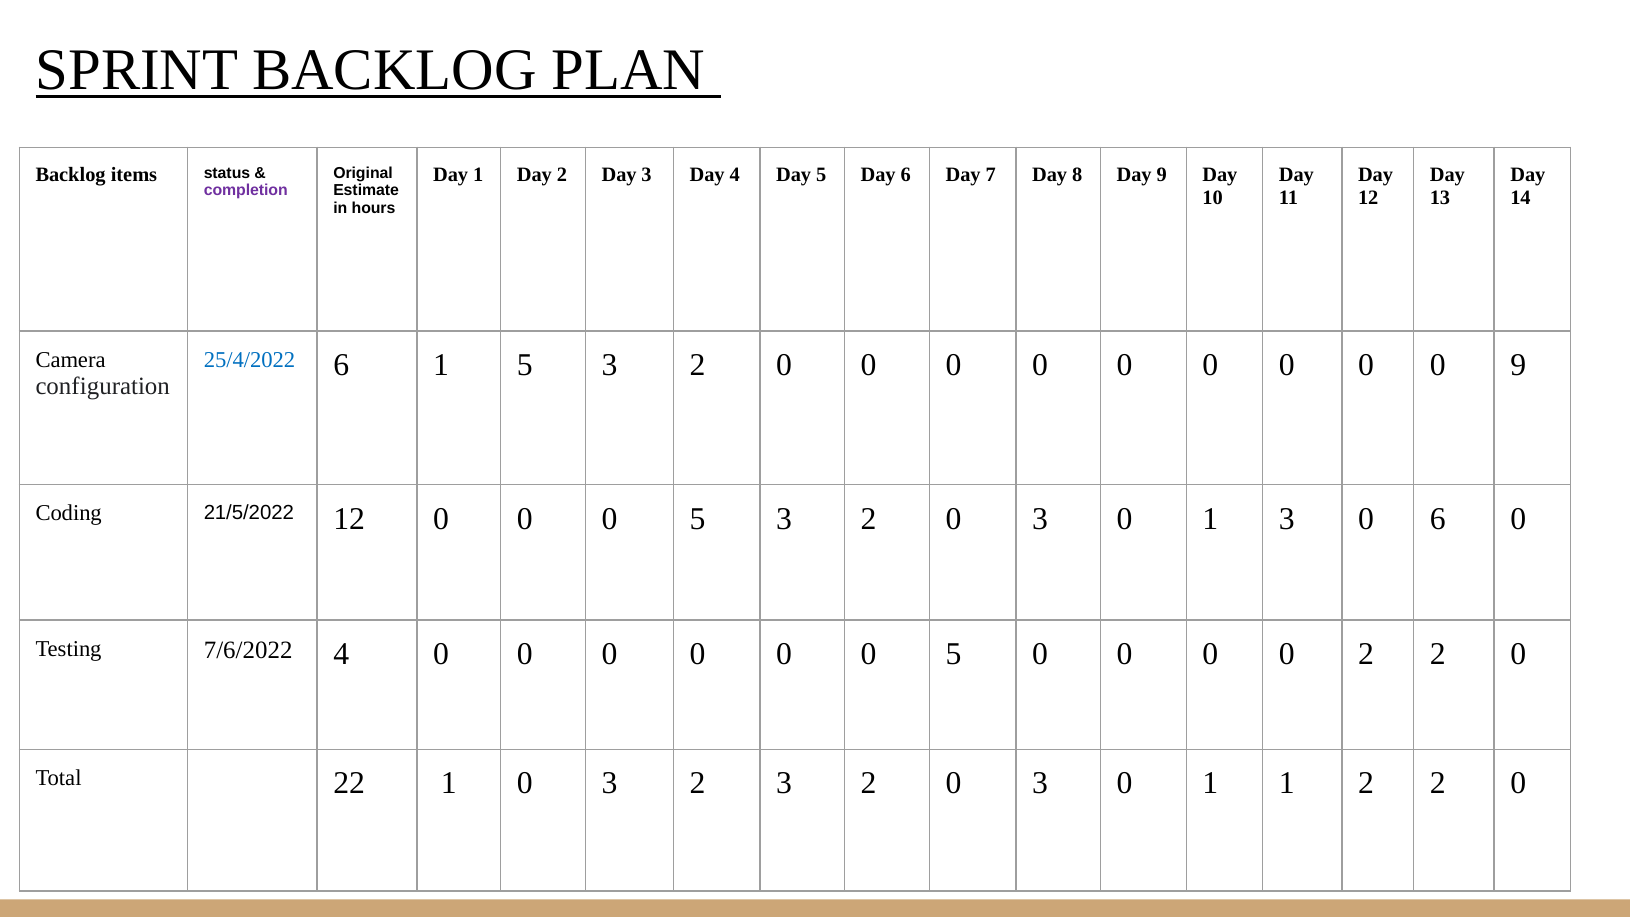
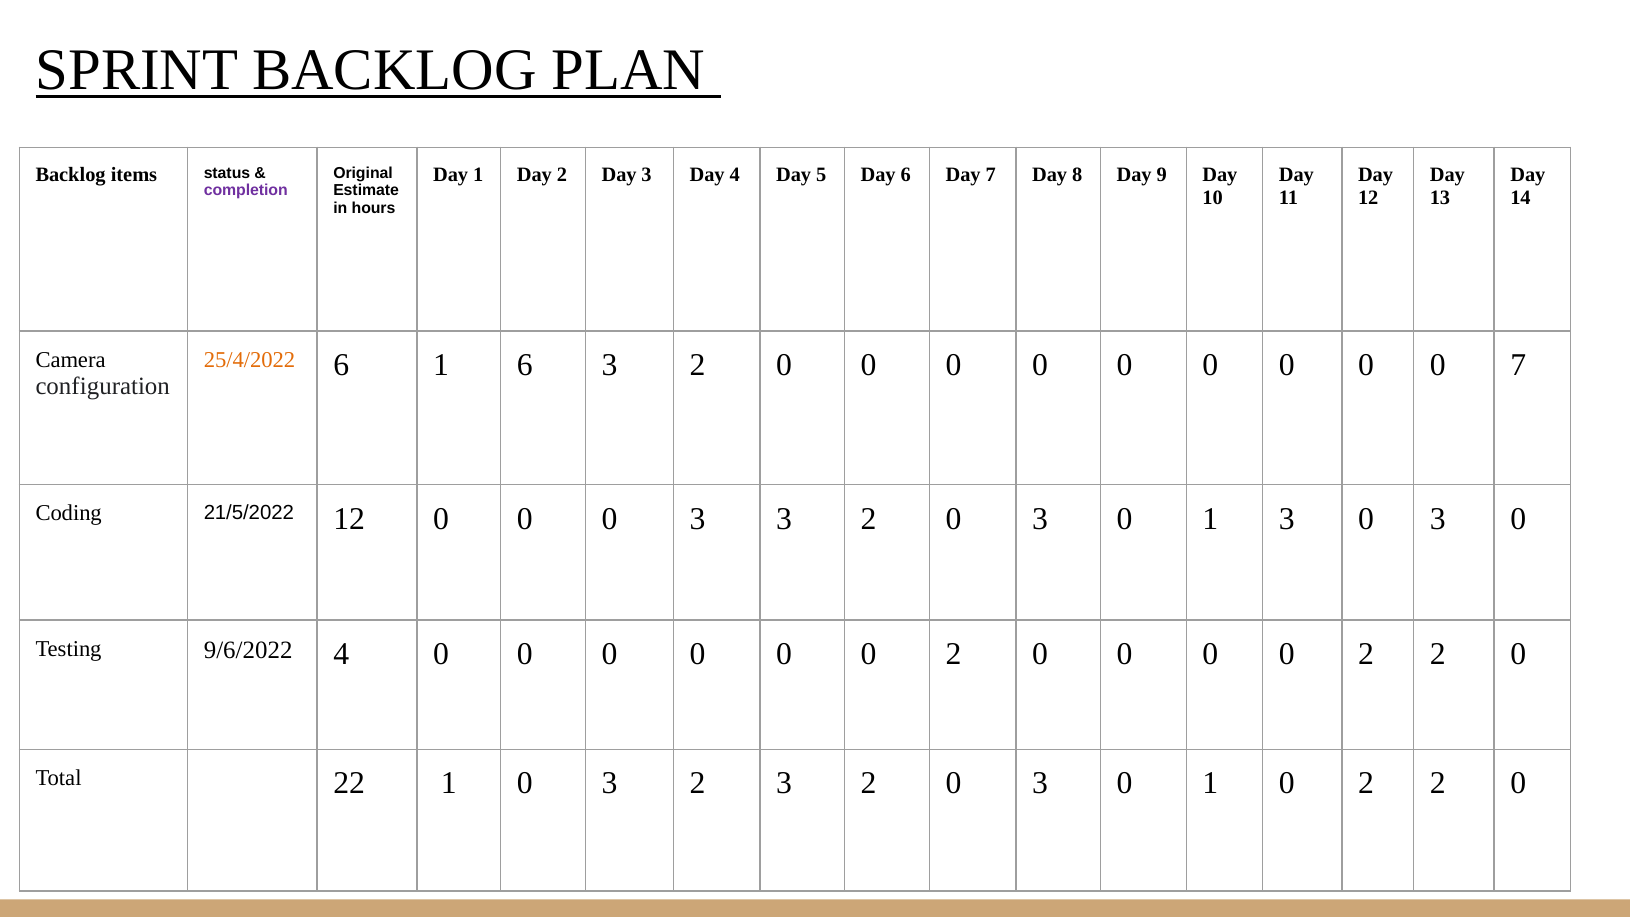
25/4/2022 colour: blue -> orange (250, 360)
1 5: 5 -> 6 (525, 365)
0 9: 9 -> 7 (1518, 365)
5: 5 -> 3 (698, 519)
3 0 6: 6 -> 3 (1438, 519)
7/6/2022: 7/6/2022 -> 9/6/2022 (248, 650)
5: 5 -> 2 (954, 654)
0 1 1: 1 -> 0 (1287, 783)
